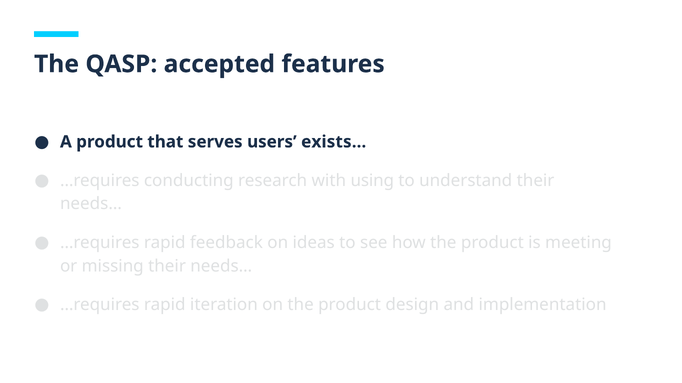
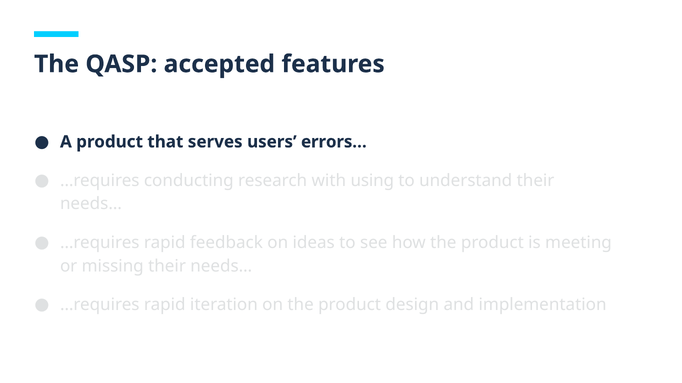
exists…: exists… -> errors… (334, 142)
